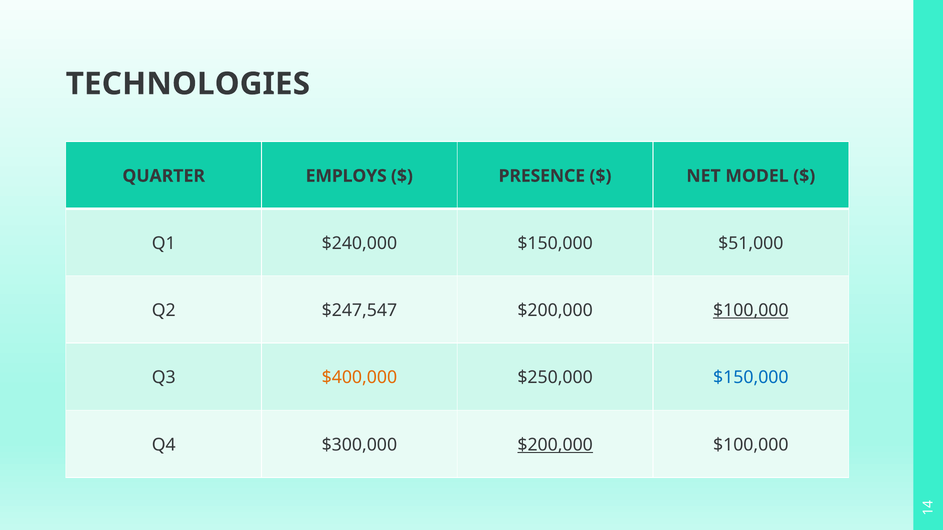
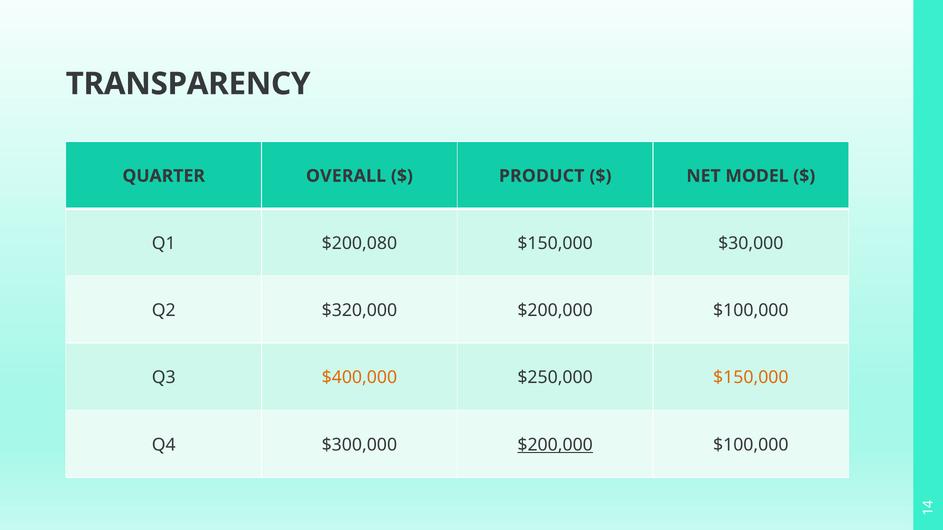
TECHNOLOGIES: TECHNOLOGIES -> TRANSPARENCY (188, 84)
EMPLOYS: EMPLOYS -> OVERALL (346, 176)
PRESENCE: PRESENCE -> PRODUCT (542, 176)
$240,000: $240,000 -> $200,080 (359, 243)
$51,000: $51,000 -> $30,000 (751, 243)
$247,547: $247,547 -> $320,000 (359, 311)
$100,000 underline: present -> none (751, 311)
$150,000 colour: blue -> orange (751, 378)
